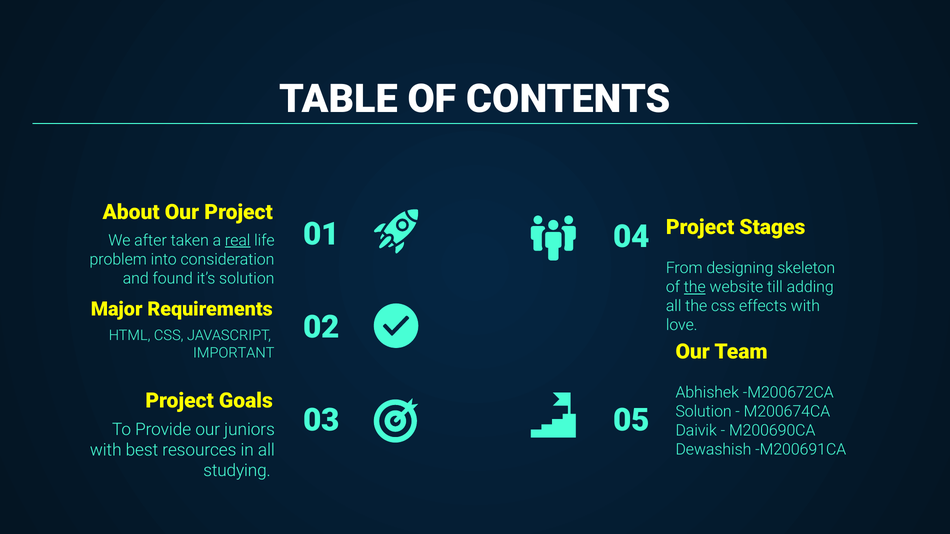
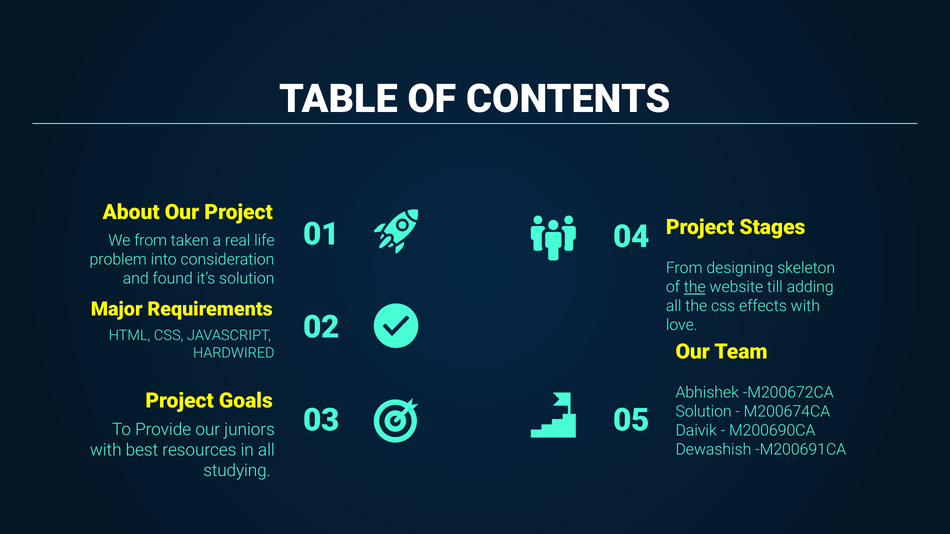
We after: after -> from (151, 241)
real underline: present -> none (238, 241)
IMPORTANT: IMPORTANT -> HARDWIRED (234, 353)
